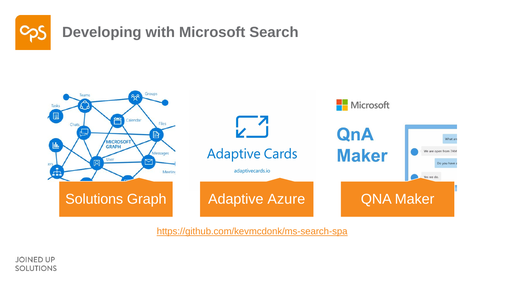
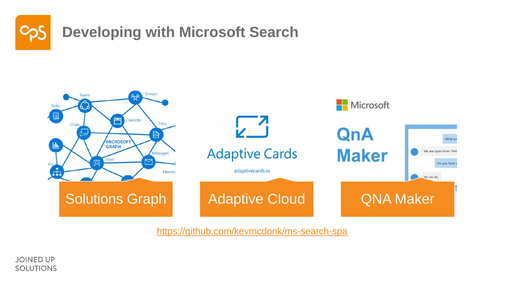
Azure: Azure -> Cloud (286, 200)
